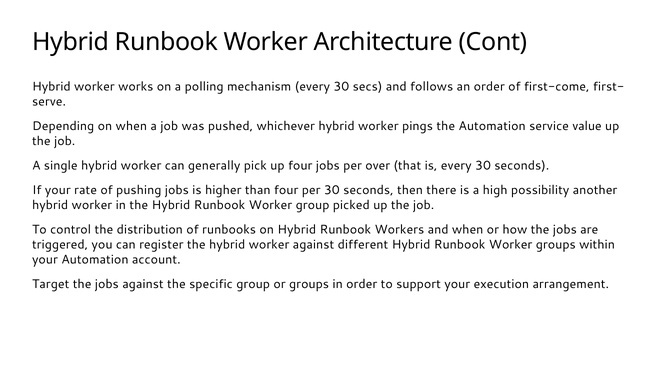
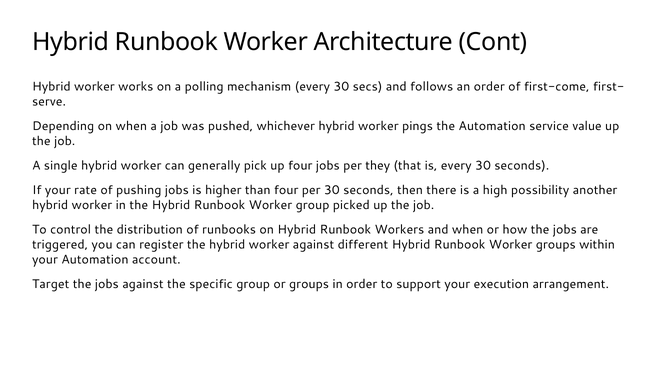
over: over -> they (378, 166)
